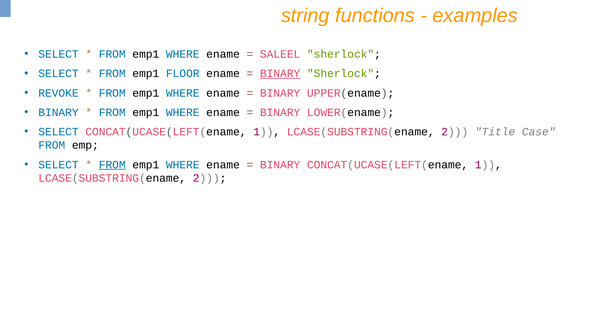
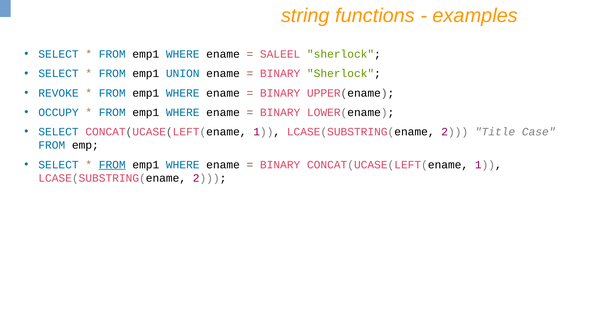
FLOOR: FLOOR -> UNION (183, 74)
BINARY underline: present -> none (280, 74)
BINARY: BINARY -> OCCUPY (58, 112)
